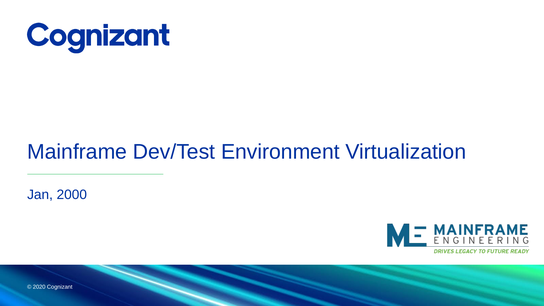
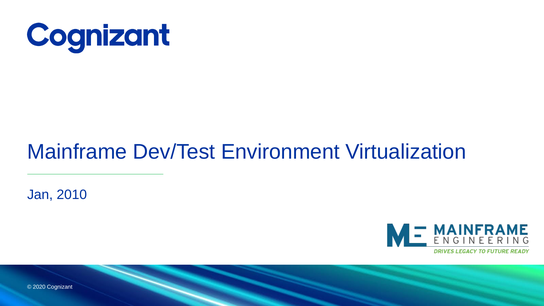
2000: 2000 -> 2010 (72, 195)
